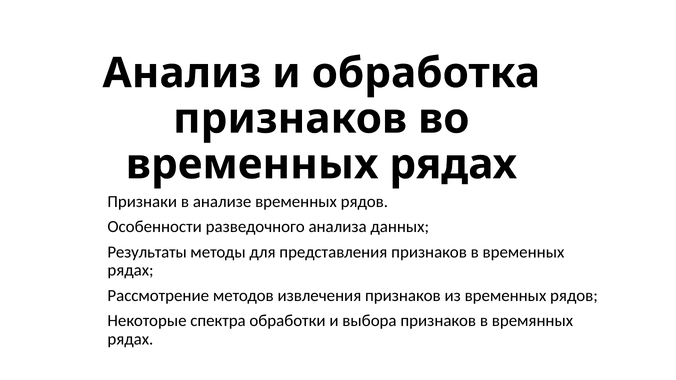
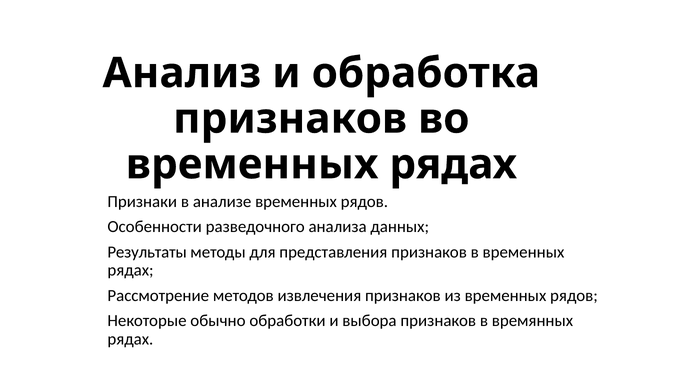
спектра: спектра -> обычно (218, 321)
